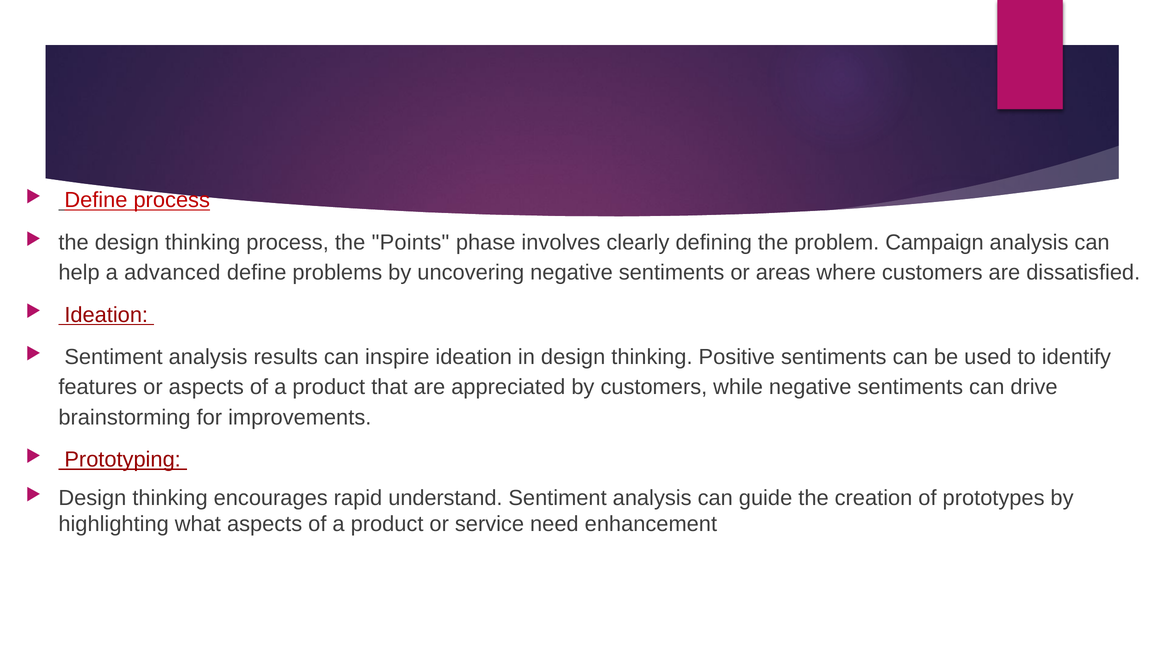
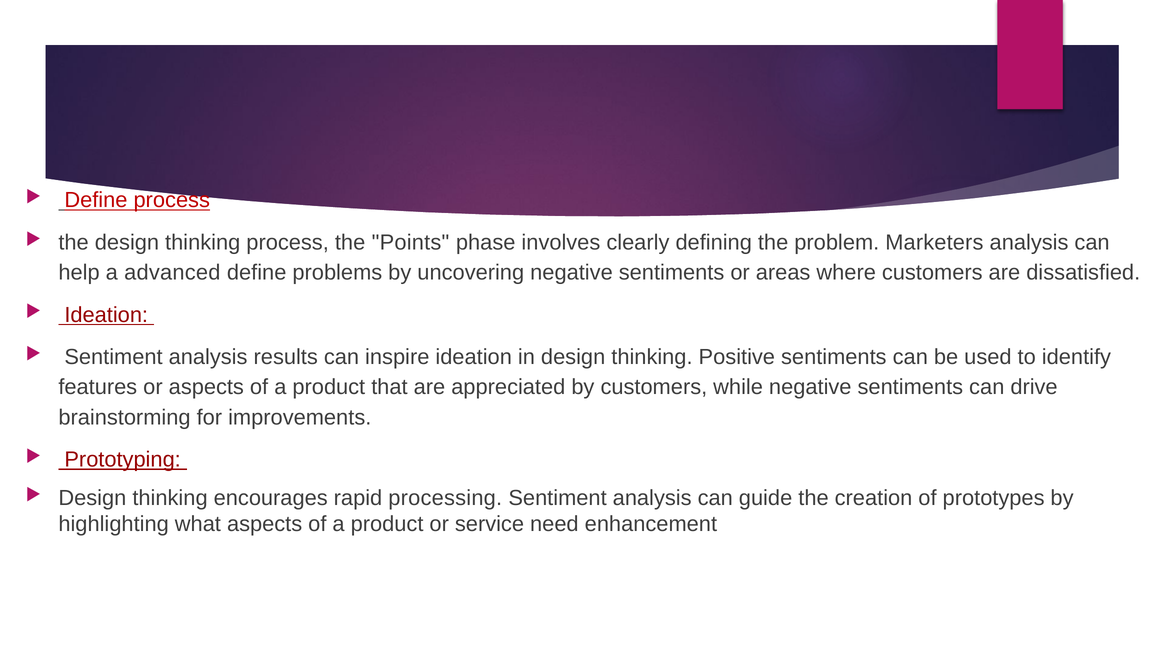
Campaign: Campaign -> Marketers (934, 243)
understand: understand -> processing (445, 498)
